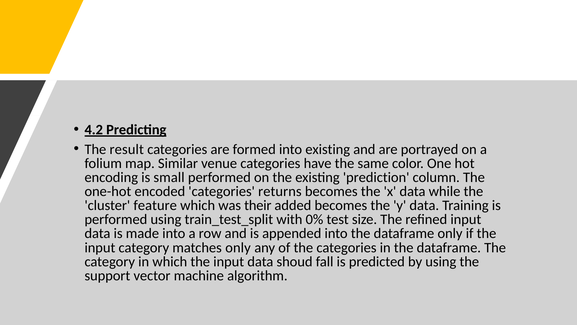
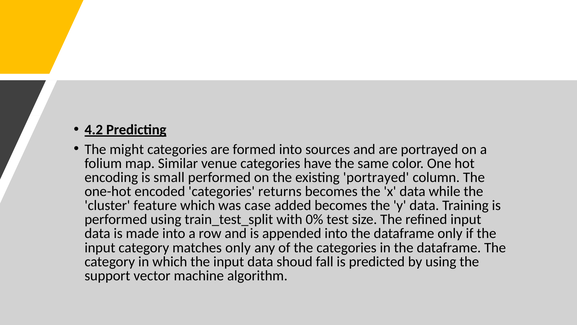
result: result -> might (127, 149)
into existing: existing -> sources (328, 149)
existing prediction: prediction -> portrayed (376, 177)
their: their -> case (258, 205)
